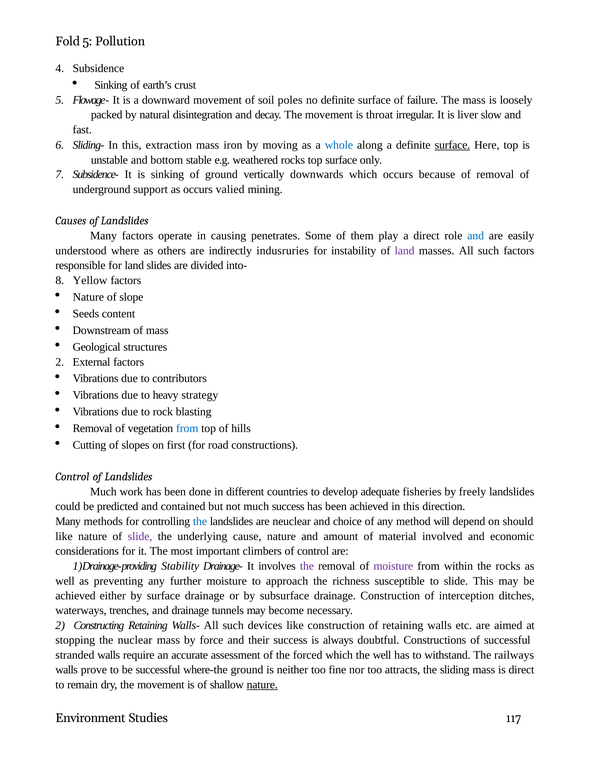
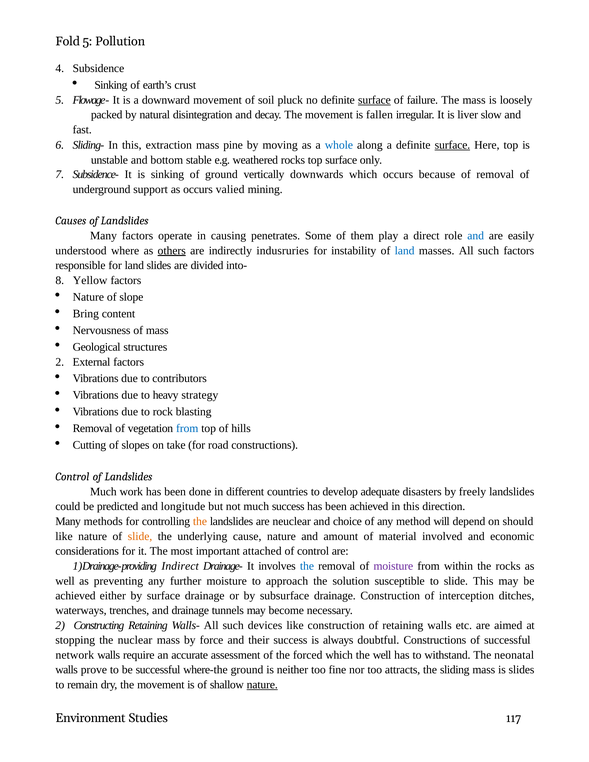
poles: poles -> pluck (290, 100)
surface underline: none -> present (374, 100)
throat: throat -> fallen (379, 115)
iron: iron -> pine (233, 145)
others underline: none -> present (172, 251)
land colour: purple -> blue (405, 251)
Seeds: Seeds -> Bring (86, 314)
Downstream: Downstream -> Nervousness (102, 330)
first: first -> take (176, 445)
fisheries: fisheries -> disasters (422, 492)
contained: contained -> longitude (183, 507)
the colour: blue -> orange (200, 522)
slide colour: purple -> orange (140, 536)
climbers: climbers -> attached (262, 551)
Stability: Stability -> Indirect (180, 566)
the colour: purple -> blue (307, 566)
richness: richness -> solution (351, 581)
stranded: stranded -> network (75, 655)
railways: railways -> neonatal (514, 655)
is direct: direct -> slides (521, 670)
